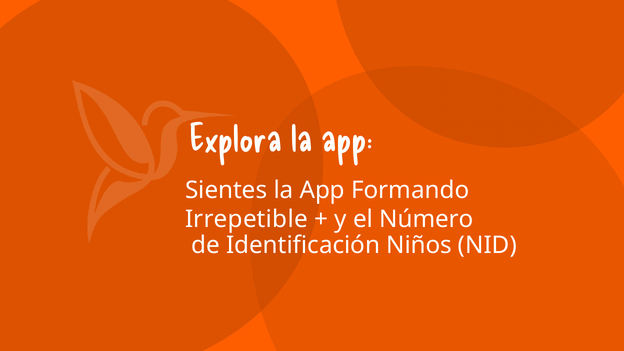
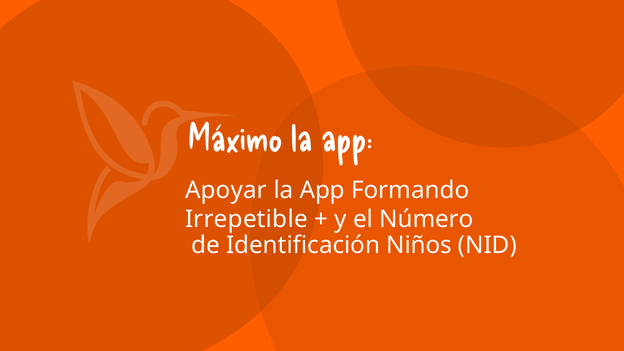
Explora: Explora -> Máximo (236, 139)
Sientes: Sientes -> Apoyar (226, 190)
